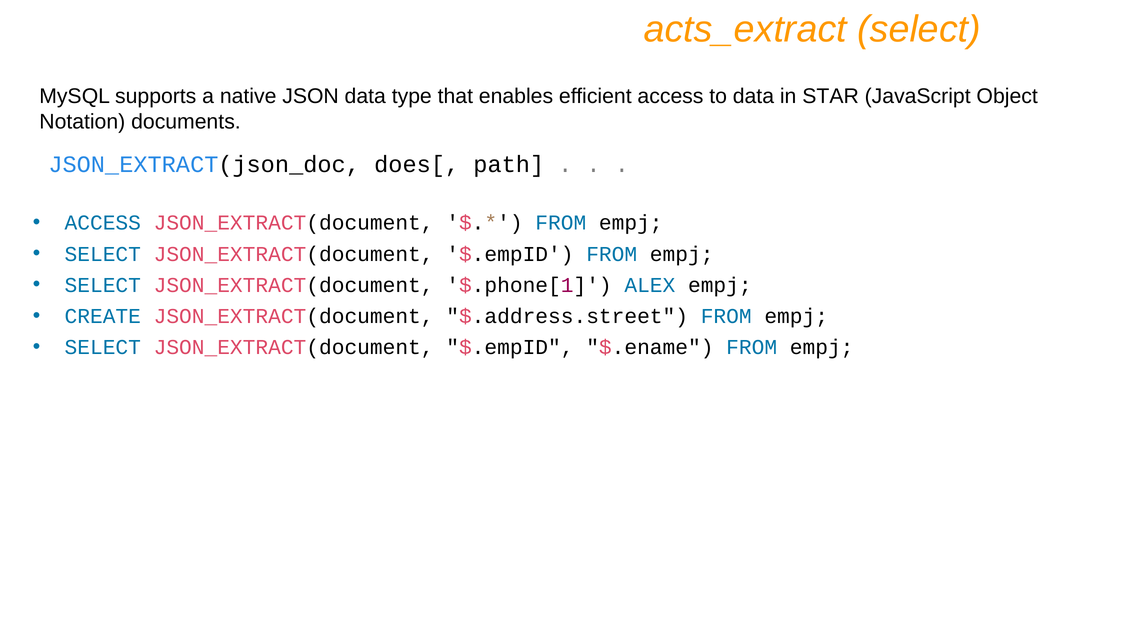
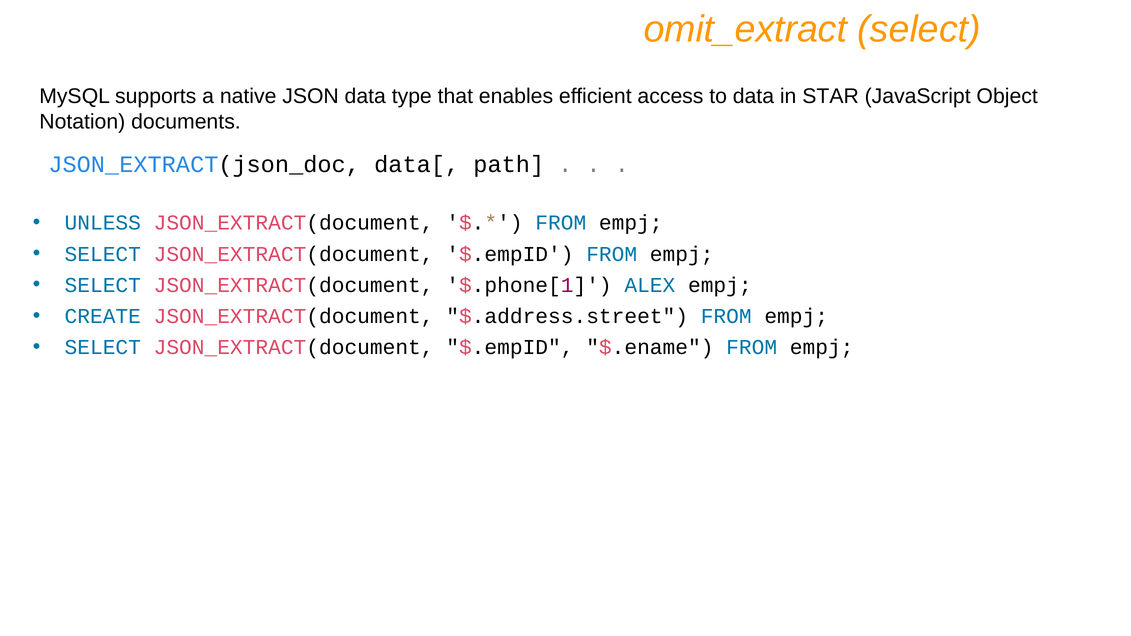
acts_extract: acts_extract -> omit_extract (745, 29)
does[: does[ -> data[ (417, 164)
ACCESS: ACCESS -> UNLESS (103, 223)
